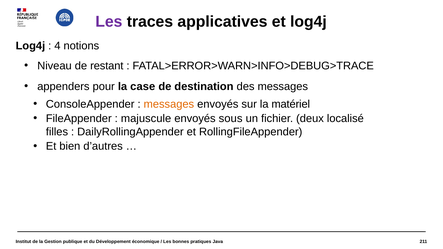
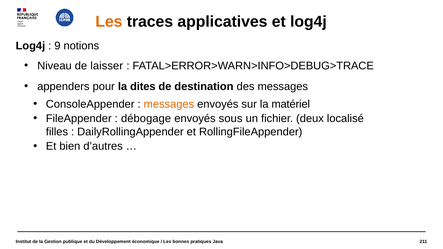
Les colour: purple -> orange (109, 22)
4: 4 -> 9 (57, 46)
restant: restant -> laisser (107, 66)
case: case -> dites (143, 87)
majuscule: majuscule -> débogage (146, 119)
